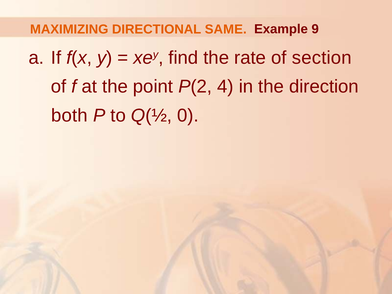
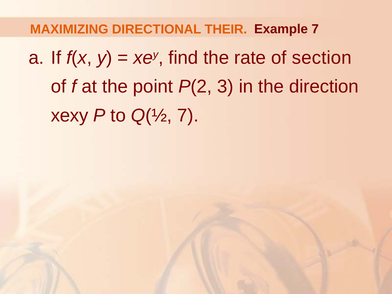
Example 9: 9 -> 7 (315, 29)
SAME: SAME -> THEIR (226, 29)
4: 4 -> 3 (225, 87)
both: both -> xexy (70, 115)
Q(½ 0: 0 -> 7 (188, 115)
